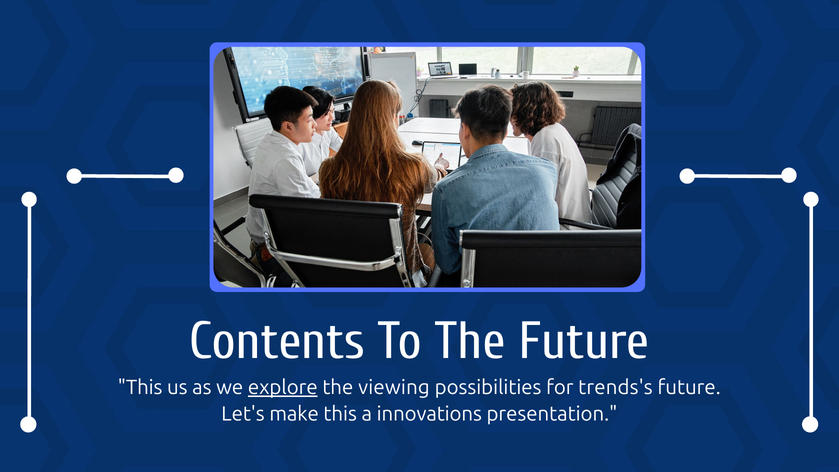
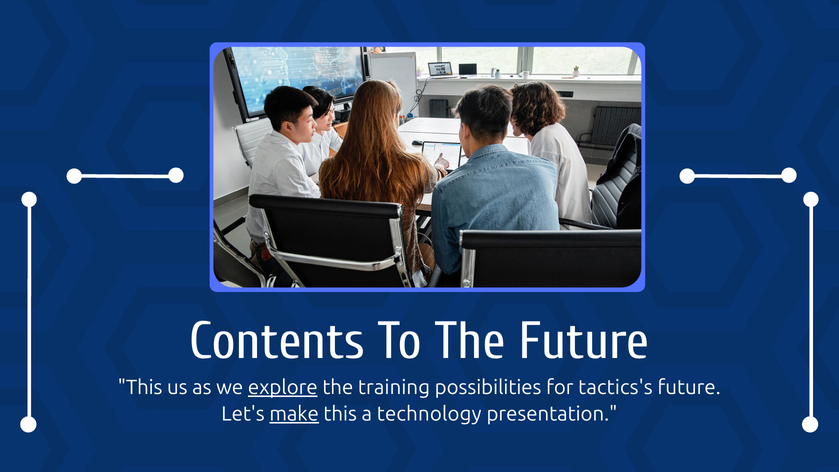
viewing: viewing -> training (394, 387)
trends's: trends's -> tactics's (615, 387)
make underline: none -> present (294, 414)
innovations: innovations -> technology (429, 414)
